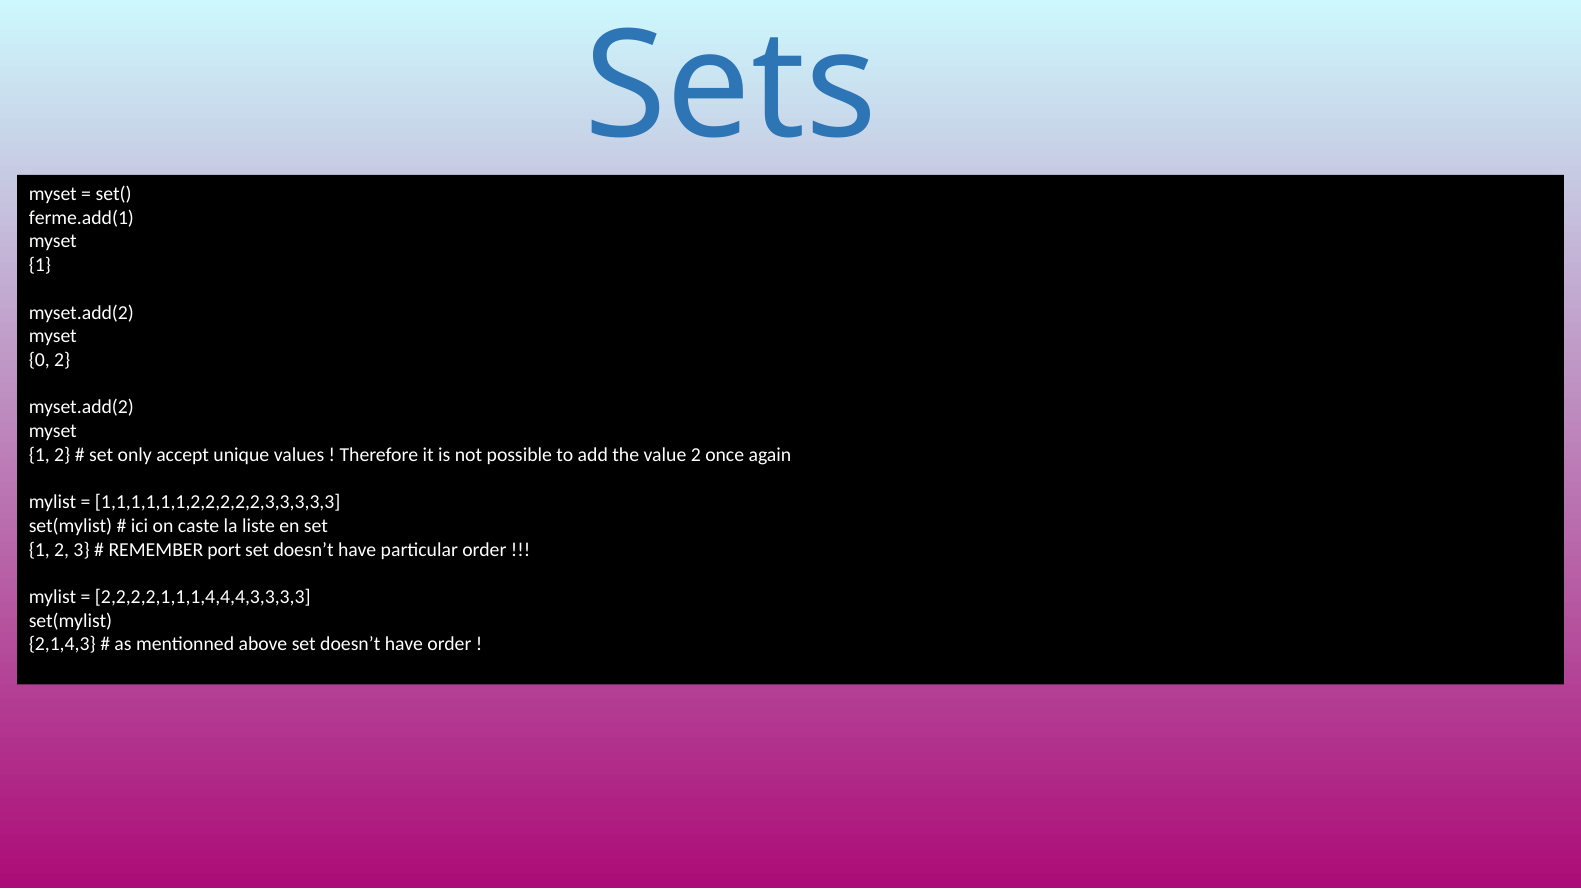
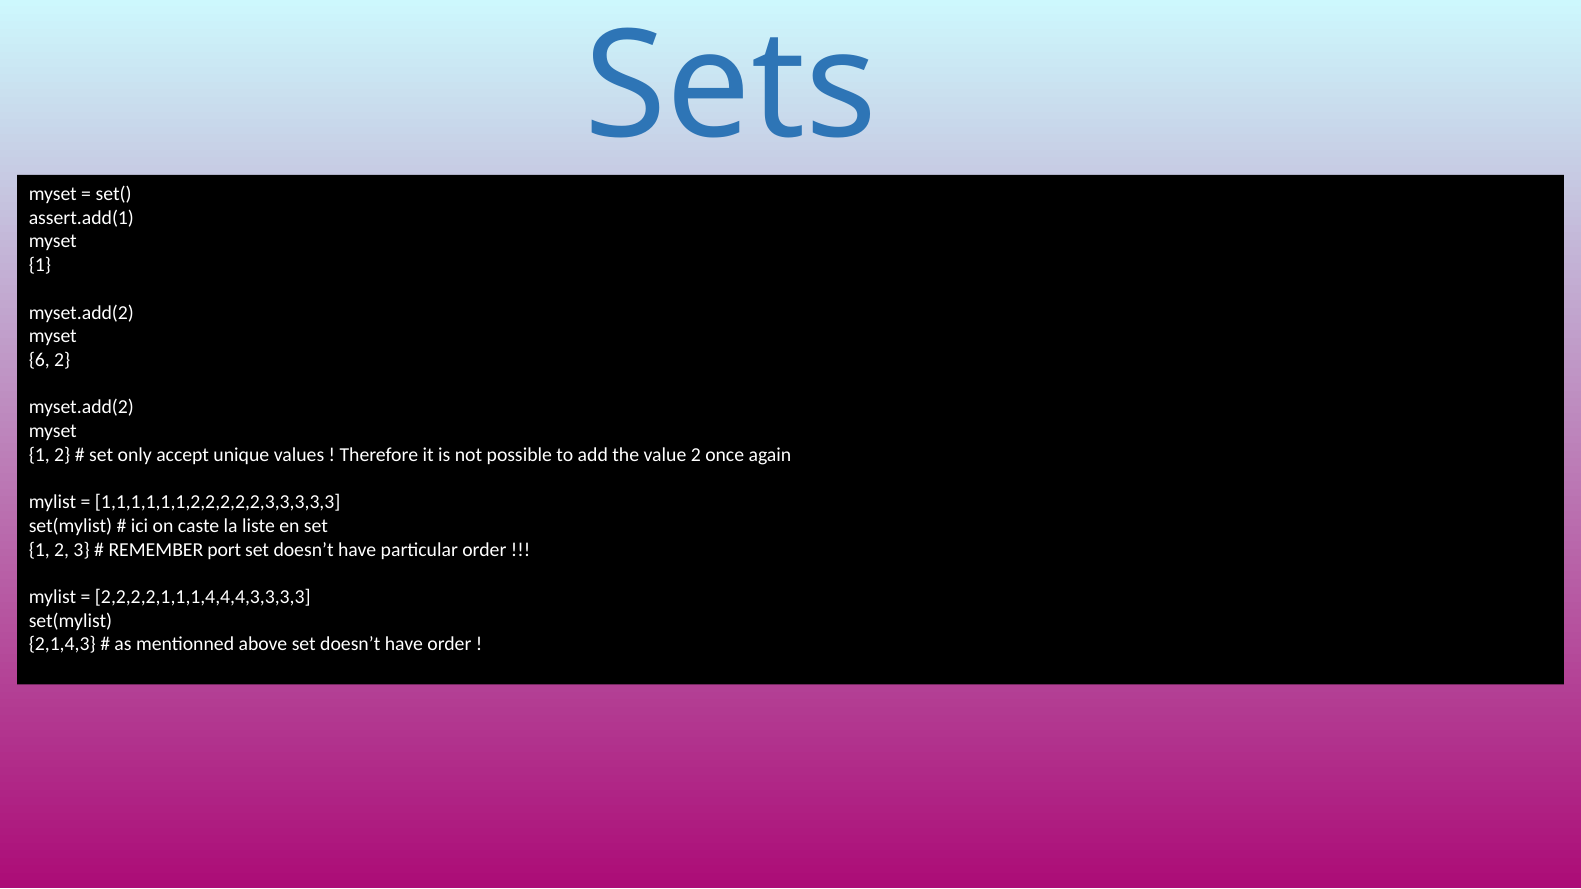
ferme.add(1: ferme.add(1 -> assert.add(1 (81, 218)
0: 0 -> 6 (39, 360)
